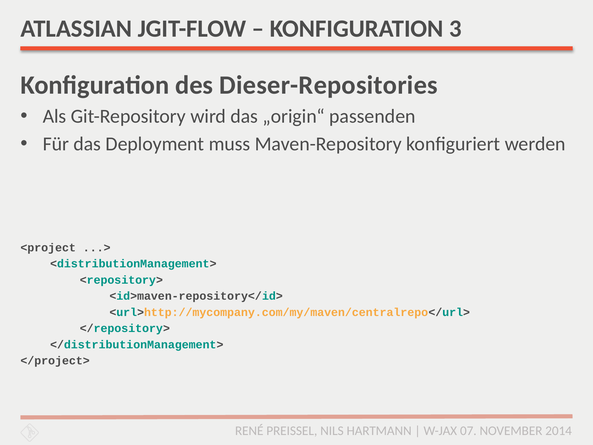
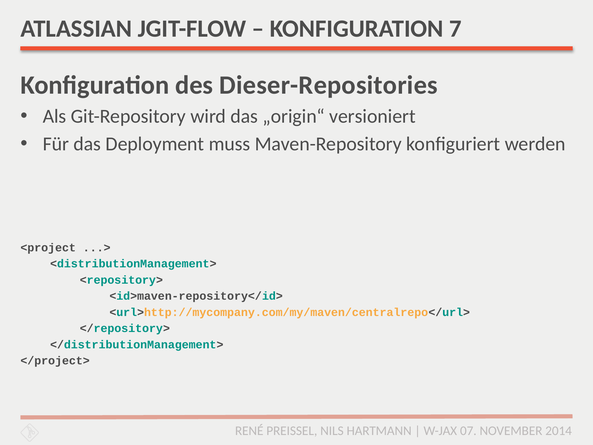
3: 3 -> 7 (455, 29)
passenden: passenden -> versioniert (372, 116)
